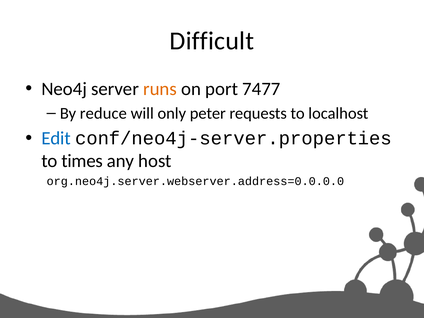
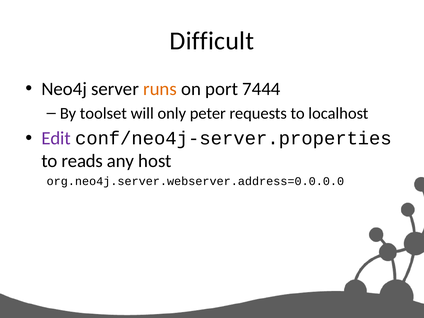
7477: 7477 -> 7444 (261, 89)
reduce: reduce -> toolset (103, 113)
Edit colour: blue -> purple (56, 138)
times: times -> reads (82, 161)
